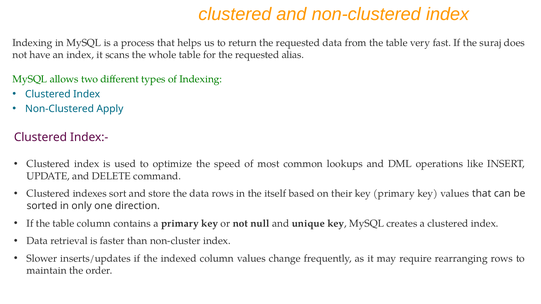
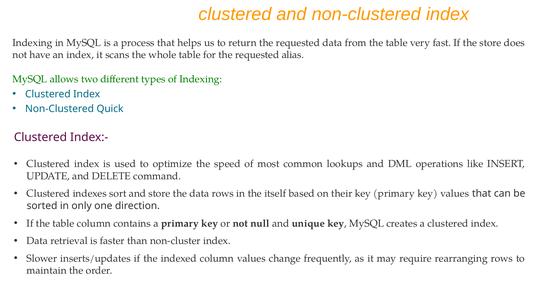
the suraj: suraj -> store (491, 43)
Apply: Apply -> Quick (110, 109)
